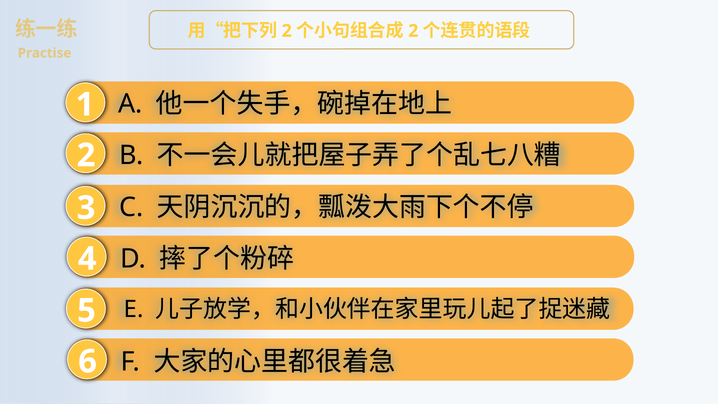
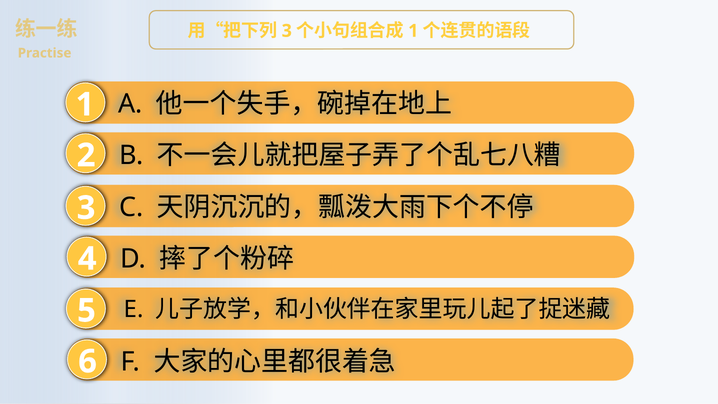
2: 2 -> 3 (287, 31)
2: 2 -> 1 (413, 31)
